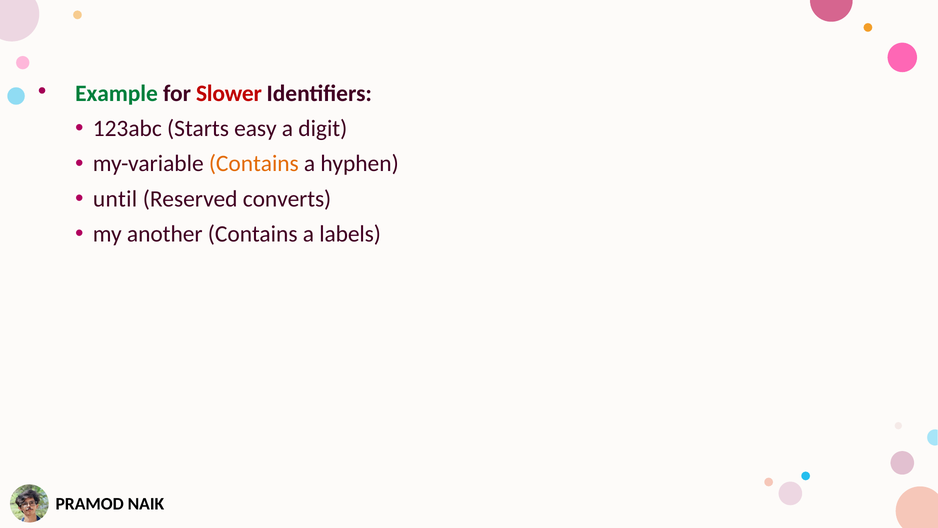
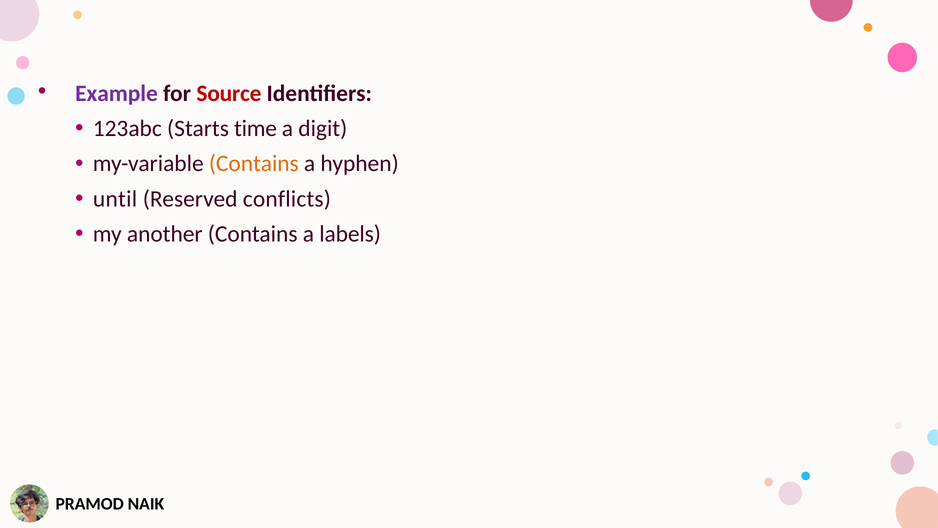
Example colour: green -> purple (117, 93)
Slower: Slower -> Source (229, 93)
easy: easy -> time (255, 129)
converts: converts -> conflicts (287, 199)
